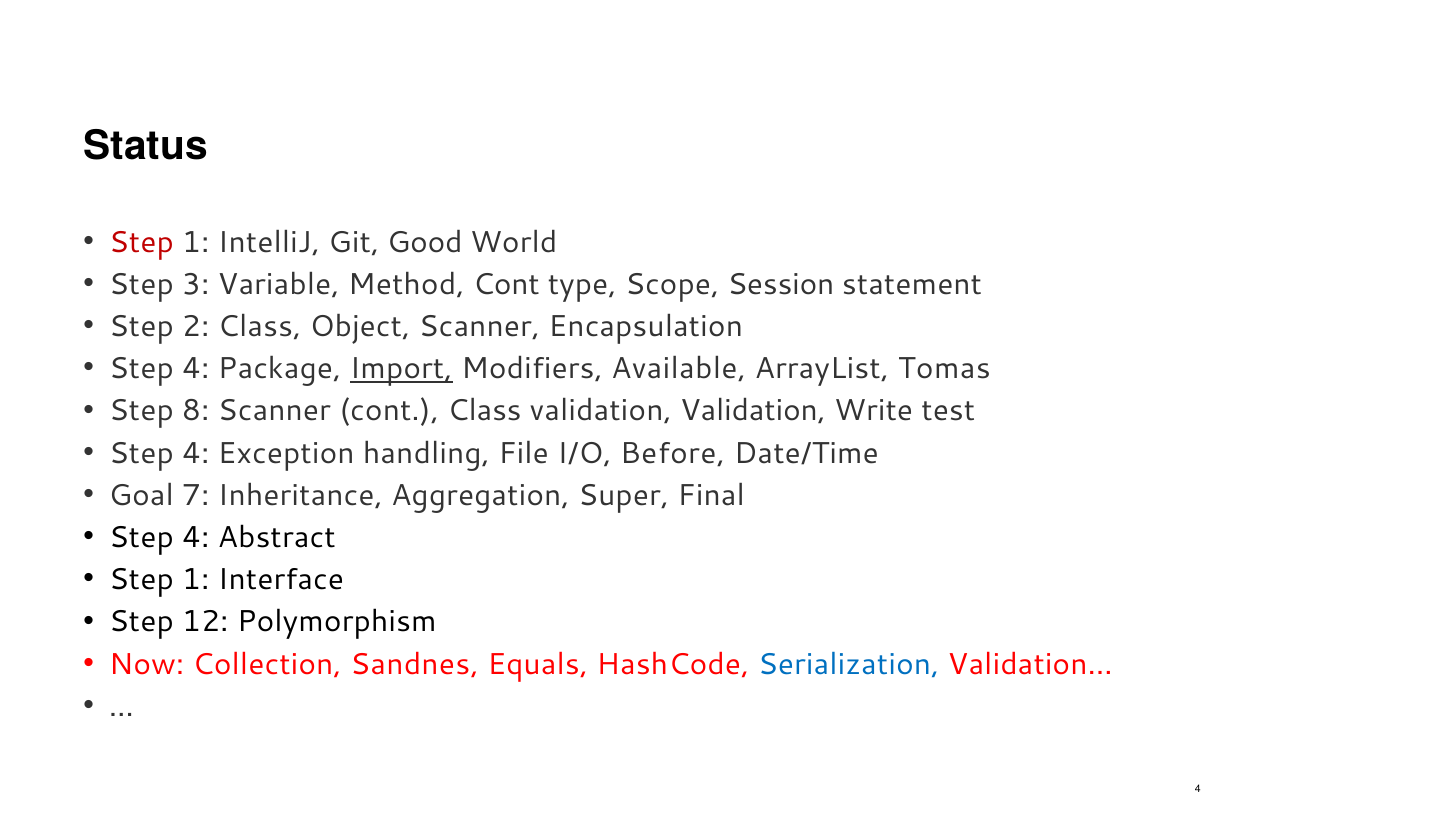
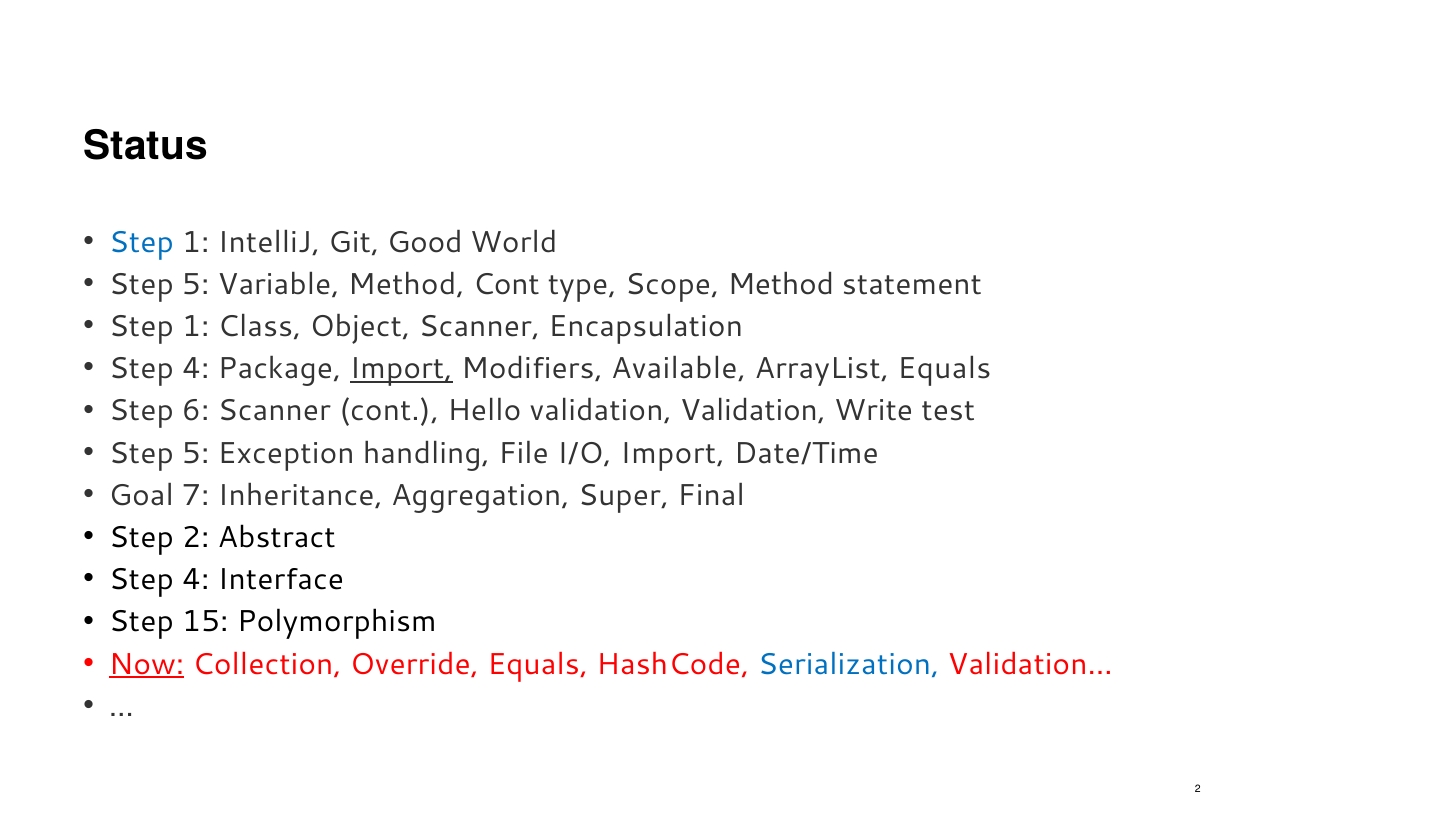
Step colour: red -> blue (141, 242)
3: 3 -> 5 (196, 284)
Scope Session: Session -> Method (781, 284)
2: 2 -> 1 (196, 327)
ArrayList Tomas: Tomas -> Equals (944, 369)
8: 8 -> 6 (196, 411)
cont Class: Class -> Hello (484, 411)
4: 4 -> 5 (196, 453)
I/O Before: Before -> Import (673, 453)
4: 4 -> 2 (196, 538)
1: 1 -> 4 (196, 580)
12: 12 -> 15 (205, 622)
Now underline: none -> present (147, 664)
Collection Sandnes: Sandnes -> Override (415, 664)
Sandnes 4: 4 -> 2 (1198, 790)
